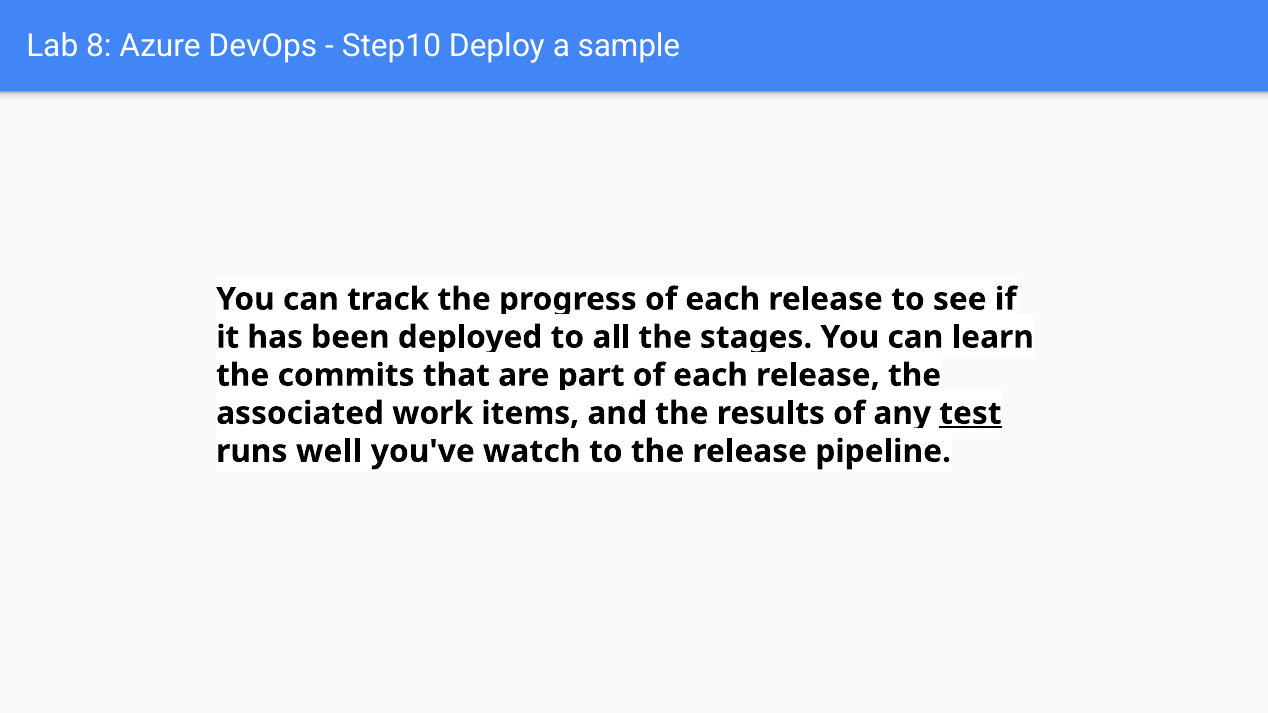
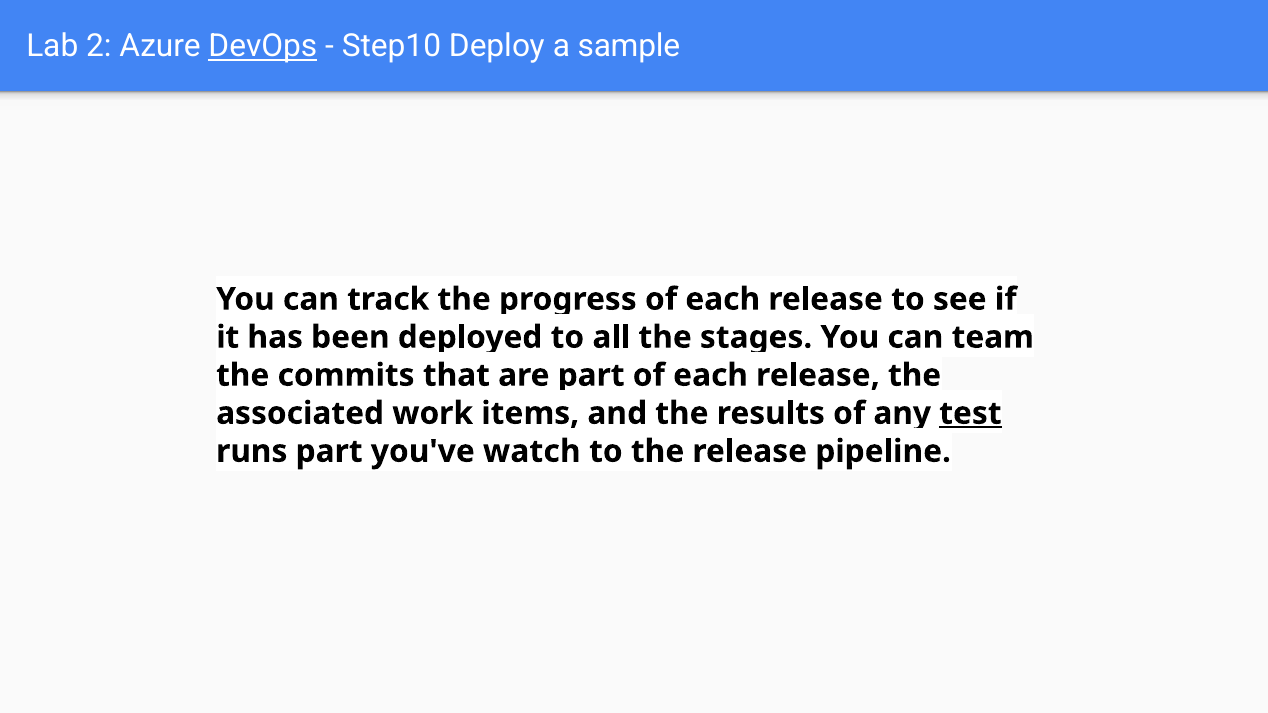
8: 8 -> 2 (99, 46)
DevOps underline: none -> present (263, 46)
learn: learn -> team (993, 337)
runs well: well -> part (329, 452)
